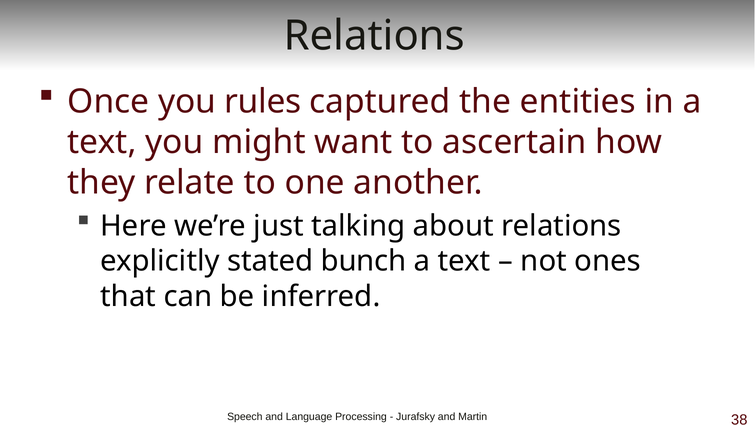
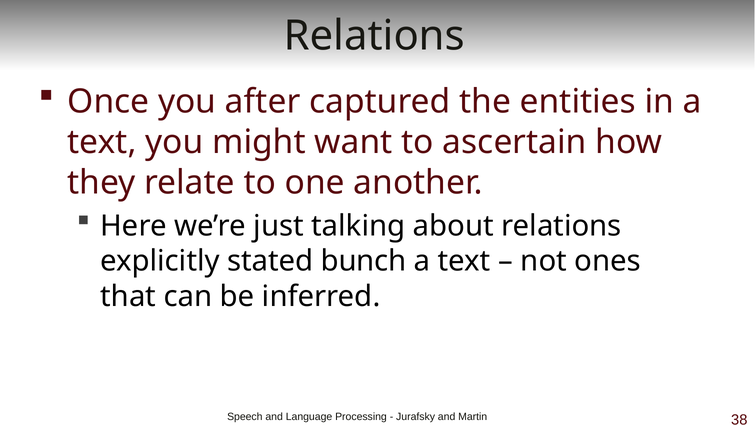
rules: rules -> after (263, 102)
